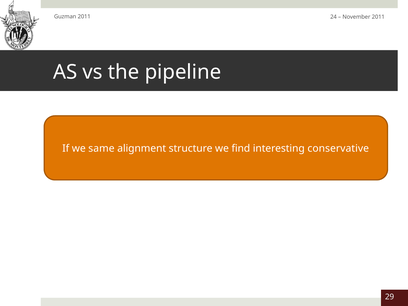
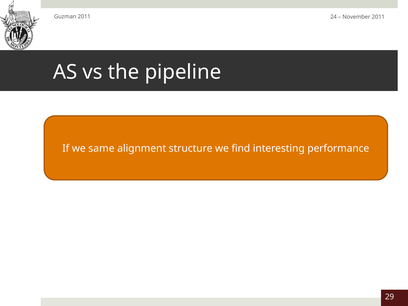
conservative: conservative -> performance (338, 149)
